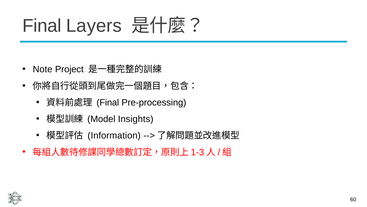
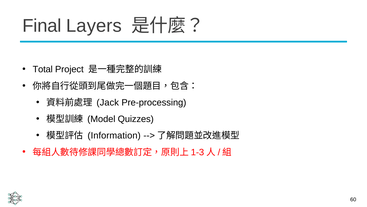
Note: Note -> Total (43, 69)
Final: Final -> Jack (108, 102)
Insights: Insights -> Quizzes (136, 119)
